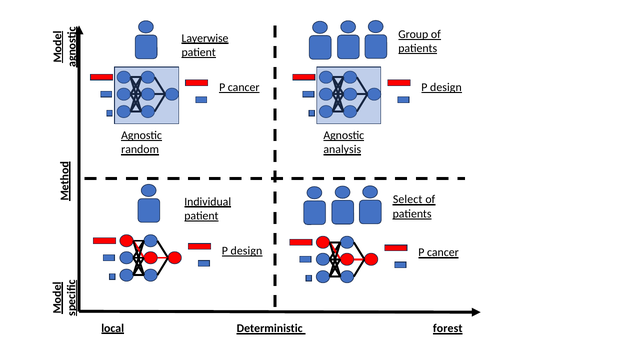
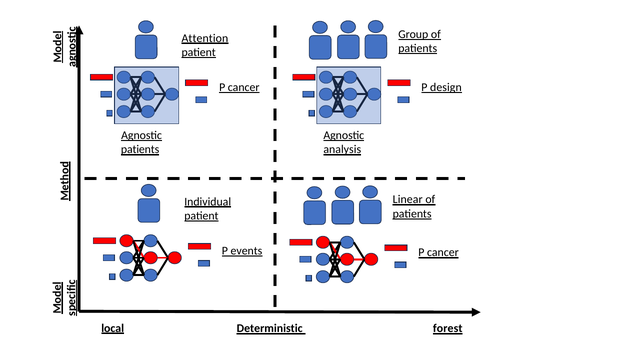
Layerwise: Layerwise -> Attention (205, 38)
random: random -> patients (140, 149)
Select: Select -> Linear (408, 199)
design: design -> events (246, 251)
